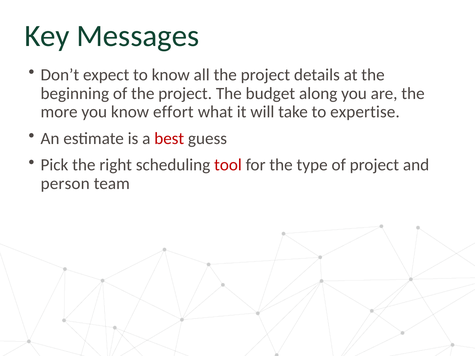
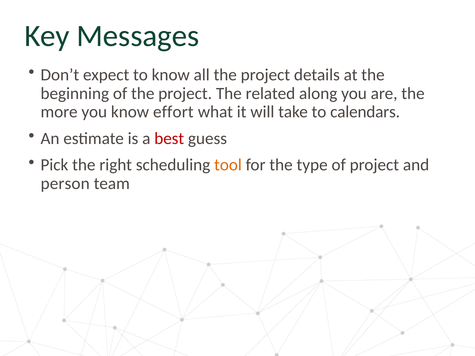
budget: budget -> related (270, 93)
expertise: expertise -> calendars (365, 112)
tool colour: red -> orange (228, 165)
